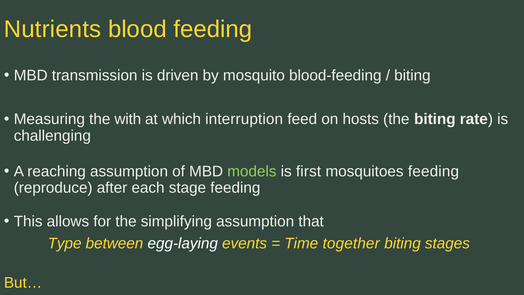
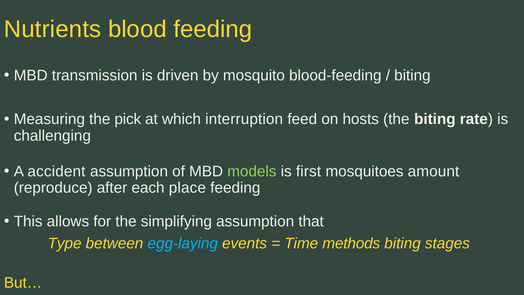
with: with -> pick (128, 119)
reaching: reaching -> accident (56, 171)
mosquitoes feeding: feeding -> amount (434, 171)
stage: stage -> place (187, 188)
egg-laying colour: white -> light blue (183, 243)
together: together -> methods (351, 243)
